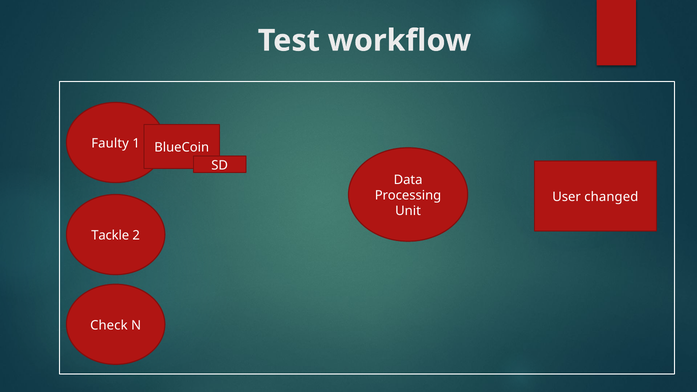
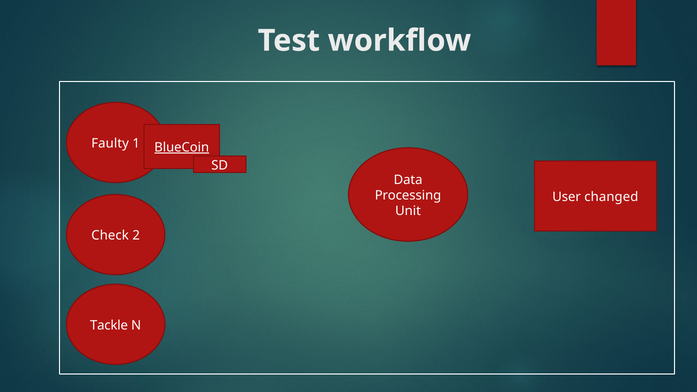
BlueCoin underline: none -> present (182, 147)
Tackle: Tackle -> Check (110, 235)
Check: Check -> Tackle (109, 325)
